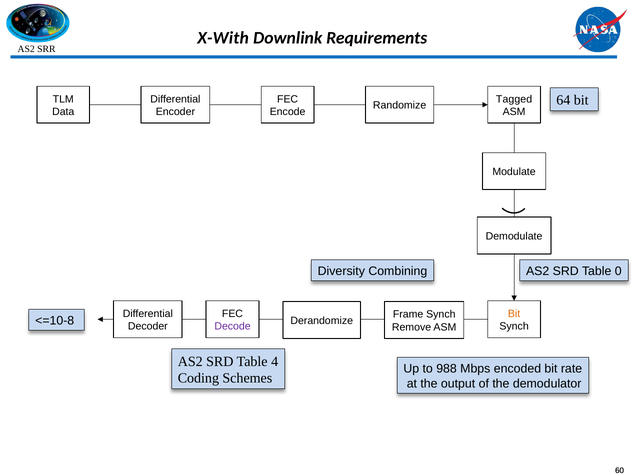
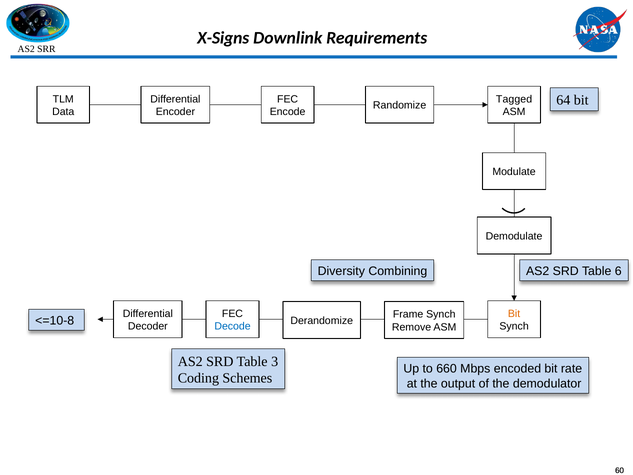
X-With: X-With -> X-Signs (223, 38)
0: 0 -> 6 (618, 271)
Decode colour: purple -> blue (233, 326)
4: 4 -> 3 (275, 361)
988: 988 -> 660 (447, 369)
